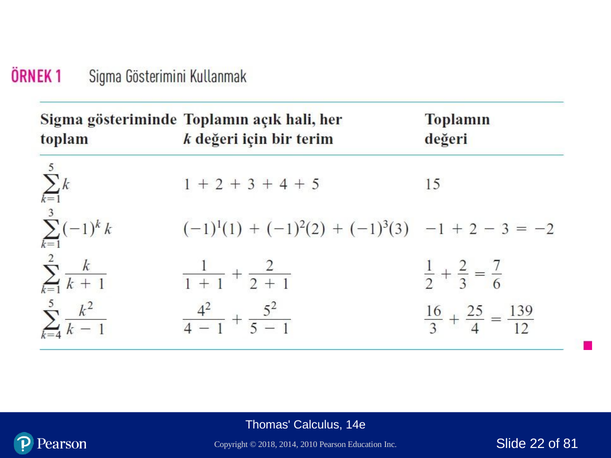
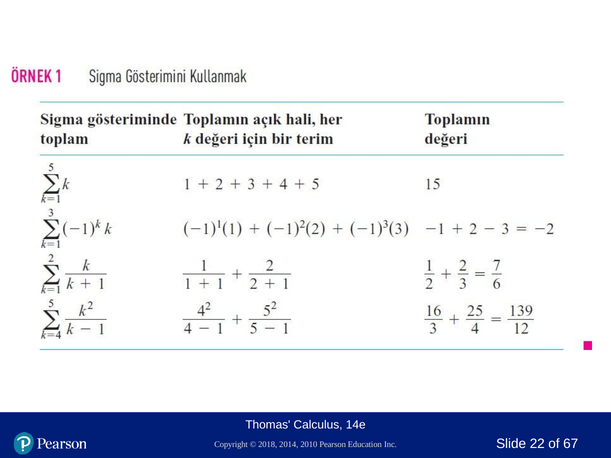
81: 81 -> 67 (571, 444)
